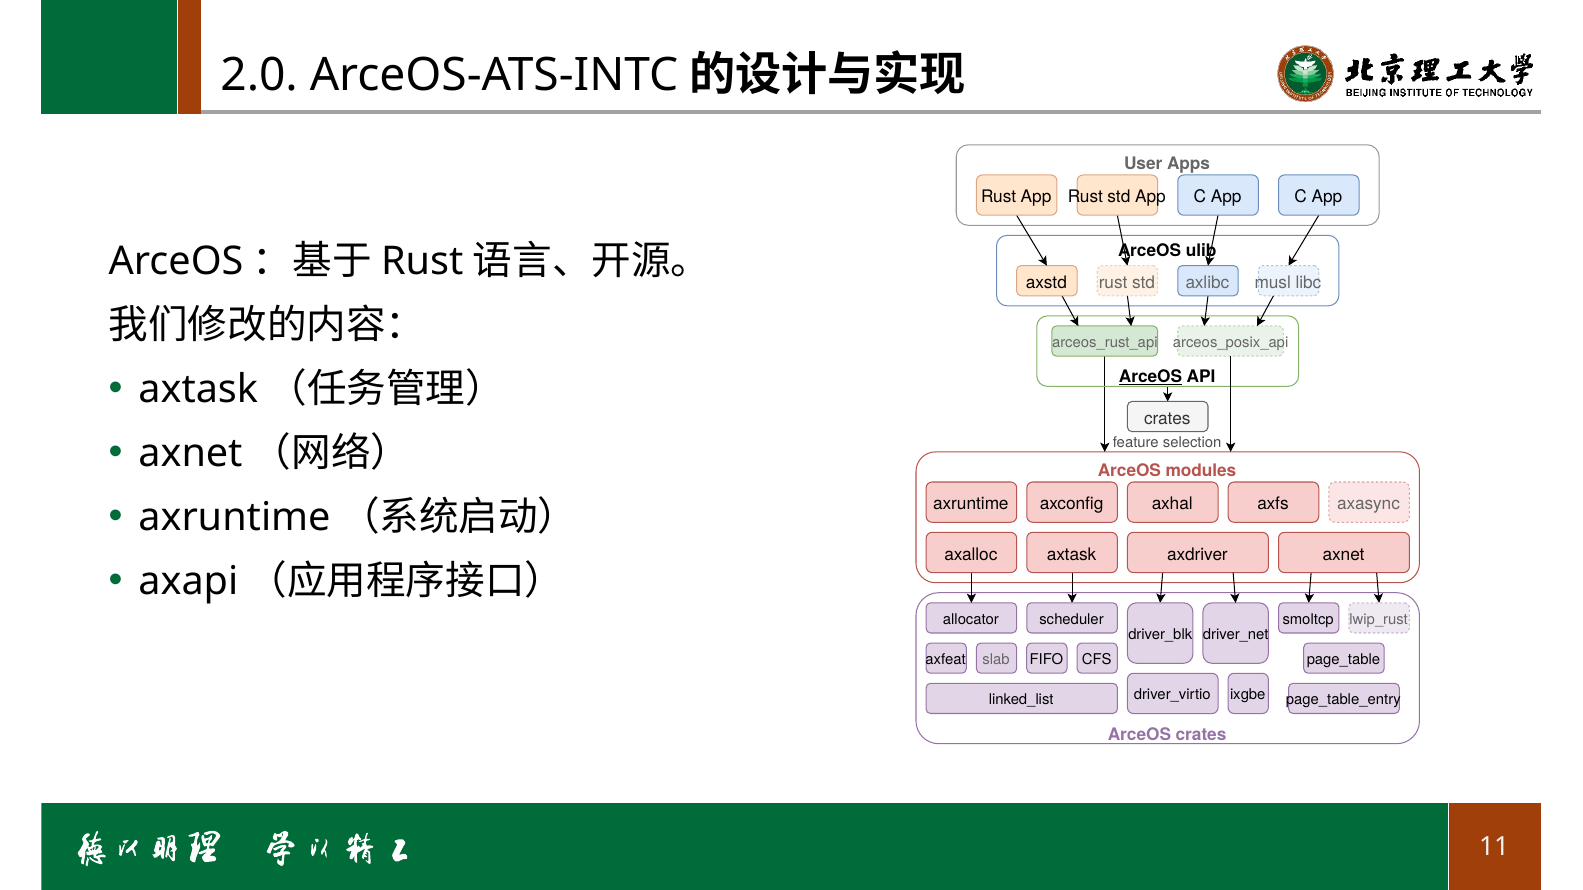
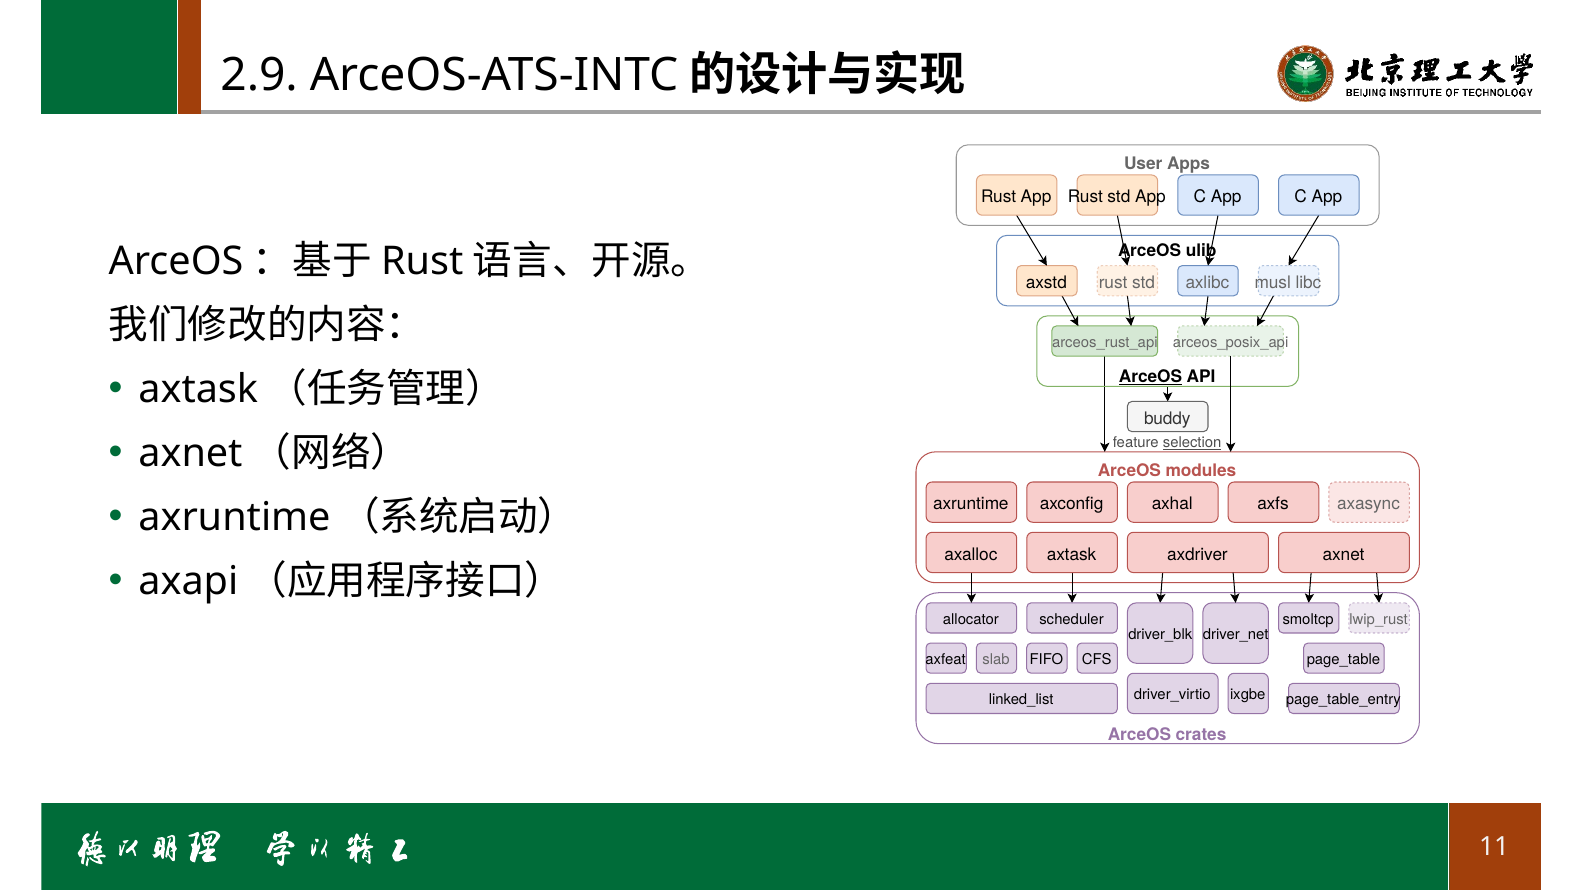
2.0: 2.0 -> 2.9 (259, 76)
crates: crates -> buddy (1167, 419)
selection underline: none -> present (1192, 443)
